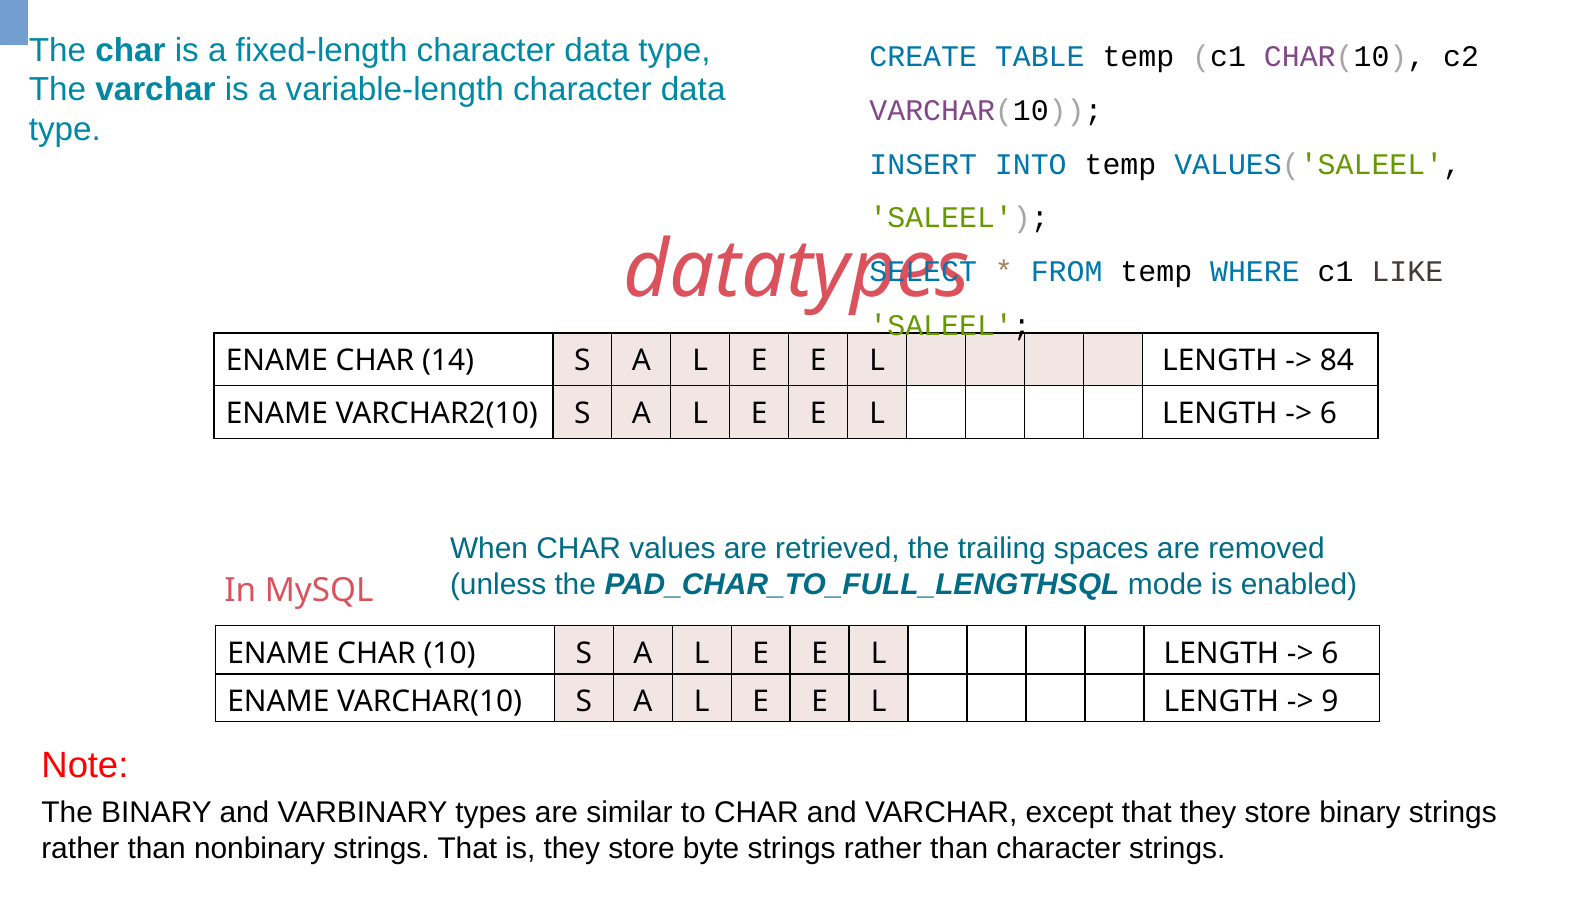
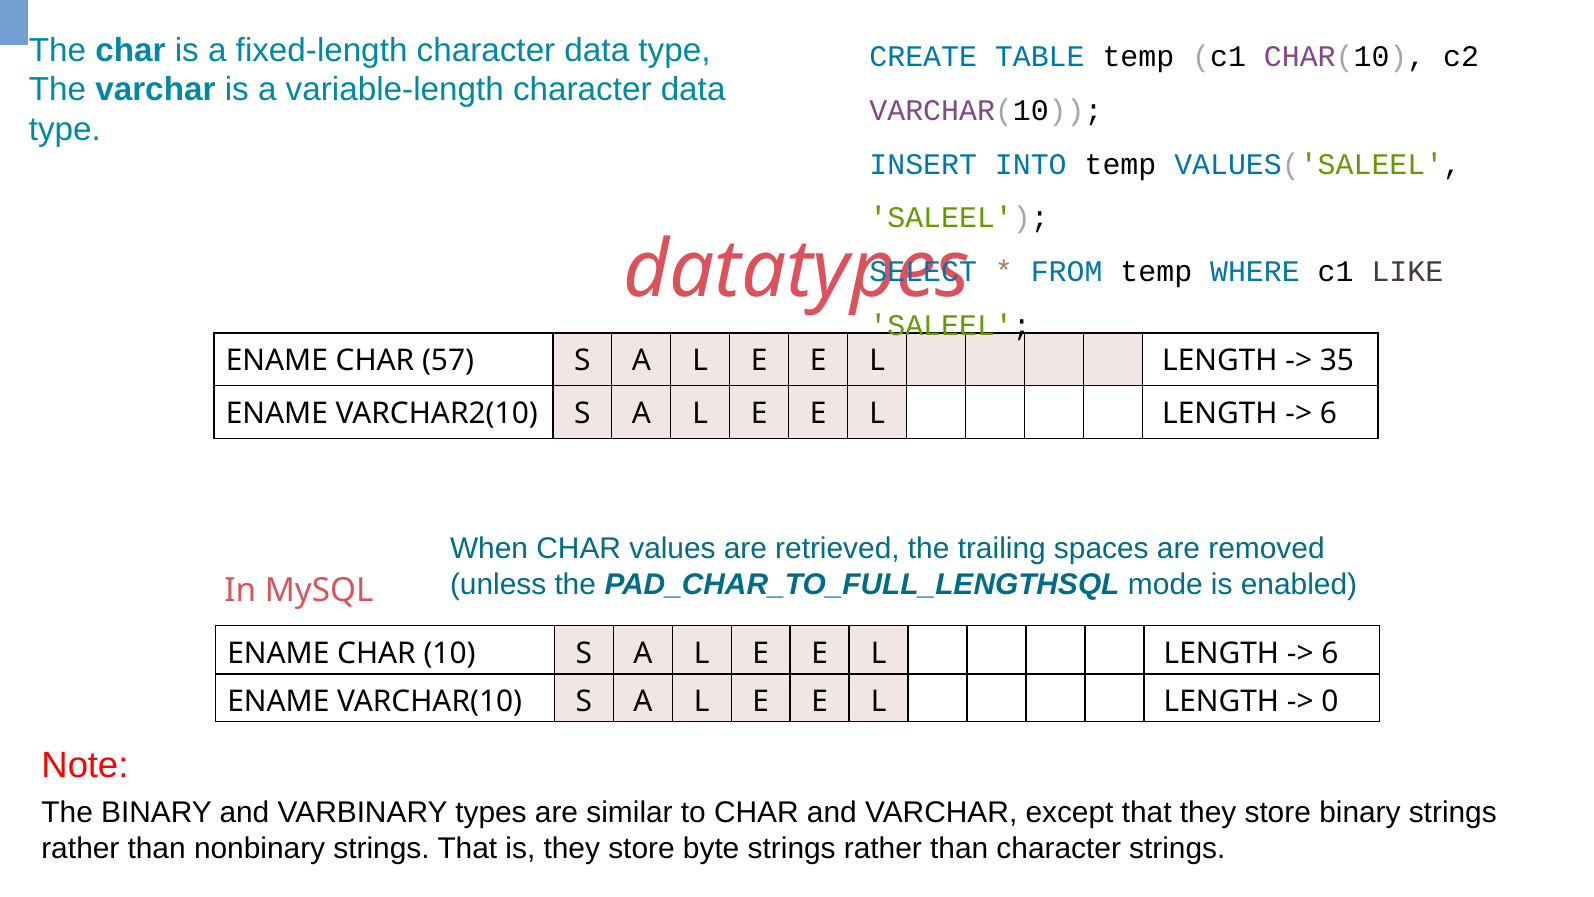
14: 14 -> 57 (448, 361)
84: 84 -> 35 (1337, 361)
9: 9 -> 0 (1330, 701)
